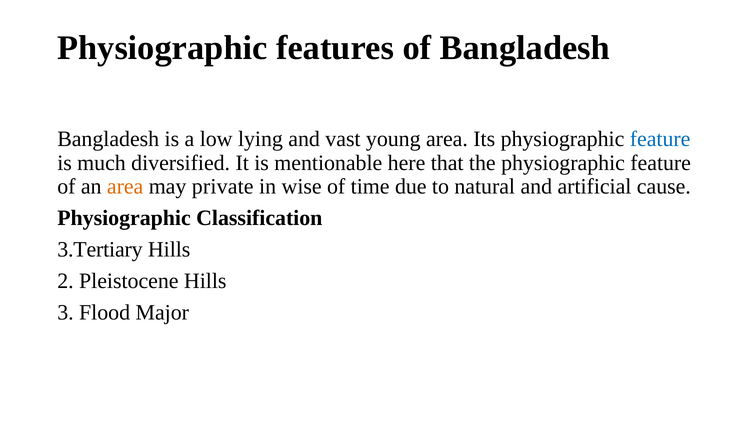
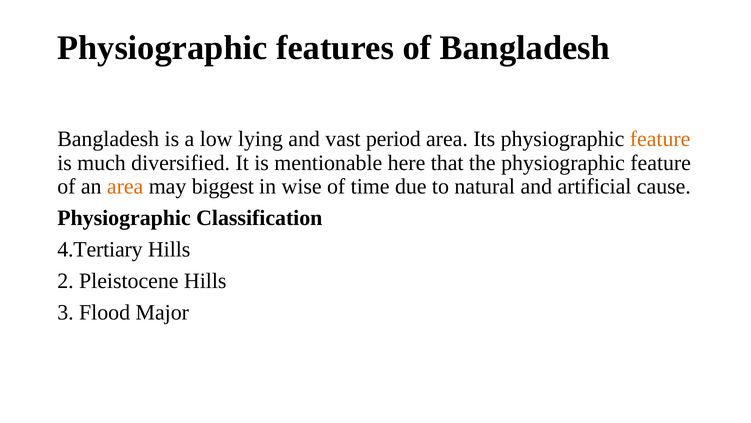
young: young -> period (393, 139)
feature colour: blue -> orange (660, 139)
private: private -> biggest (223, 186)
3.Tertiary: 3.Tertiary -> 4.Tertiary (100, 249)
